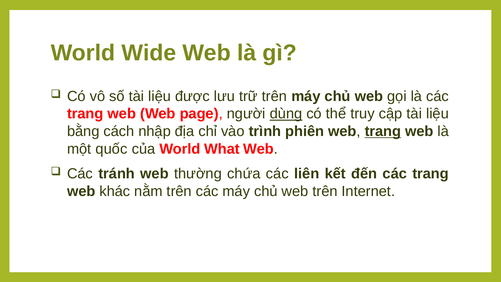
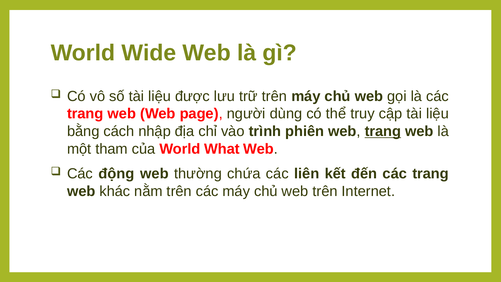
dùng underline: present -> none (286, 114)
quốc: quốc -> tham (112, 149)
tránh: tránh -> động (117, 174)
